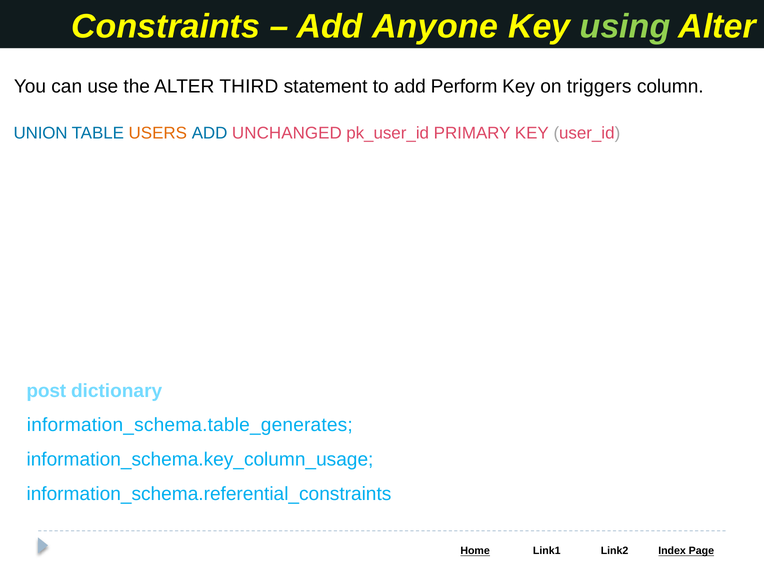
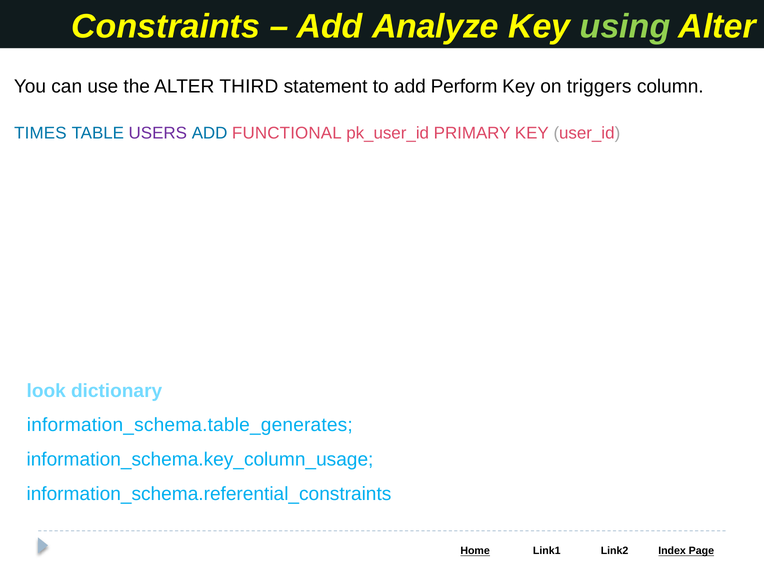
Anyone: Anyone -> Analyze (435, 27)
UNION: UNION -> TIMES (40, 133)
USERS colour: orange -> purple (158, 133)
UNCHANGED: UNCHANGED -> FUNCTIONAL (287, 133)
post: post -> look (46, 391)
